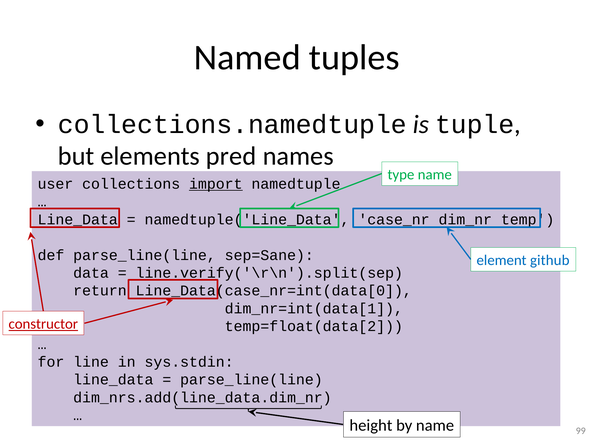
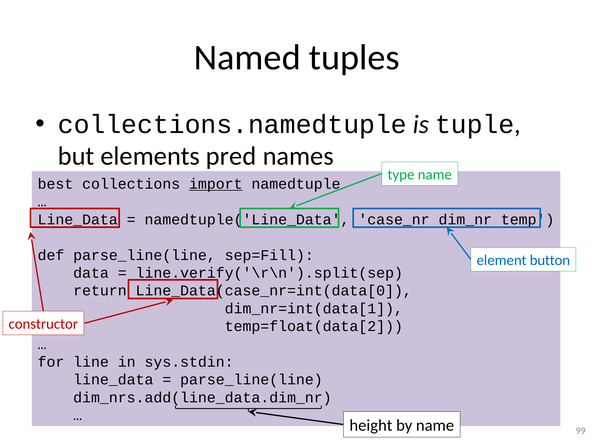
user: user -> best (55, 184)
sep=Sane: sep=Sane -> sep=Fill (269, 255)
github: github -> button (550, 261)
constructor underline: present -> none (43, 324)
